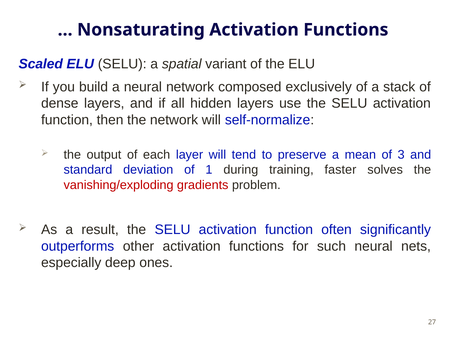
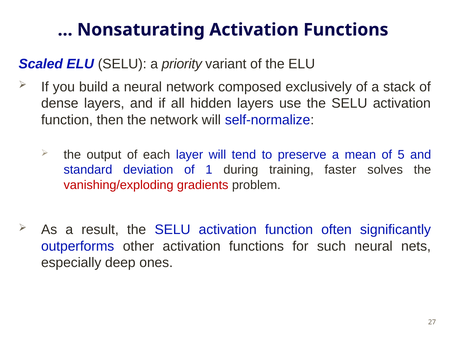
spatial: spatial -> priority (182, 64)
3: 3 -> 5 (401, 155)
